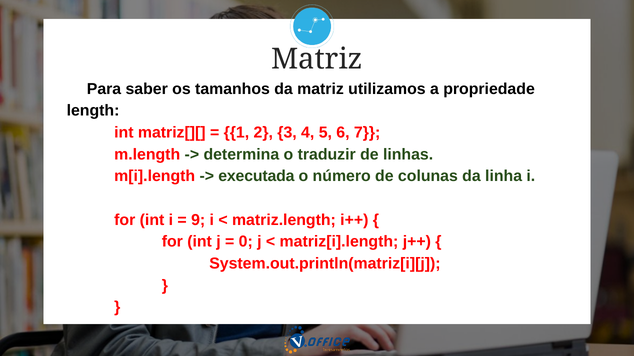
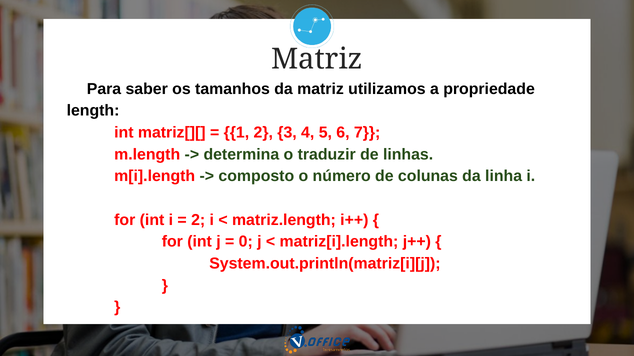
executada: executada -> composto (256, 177)
9: 9 -> 2 (198, 220)
